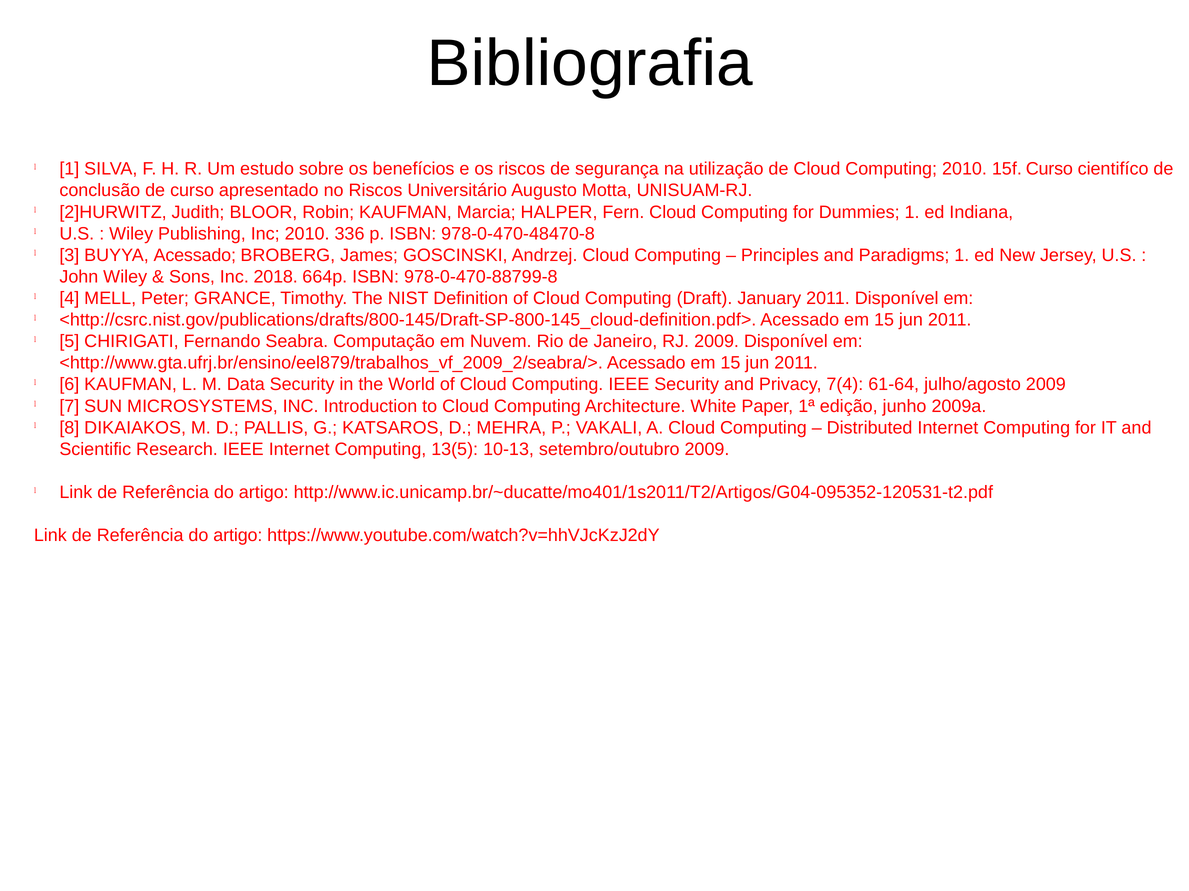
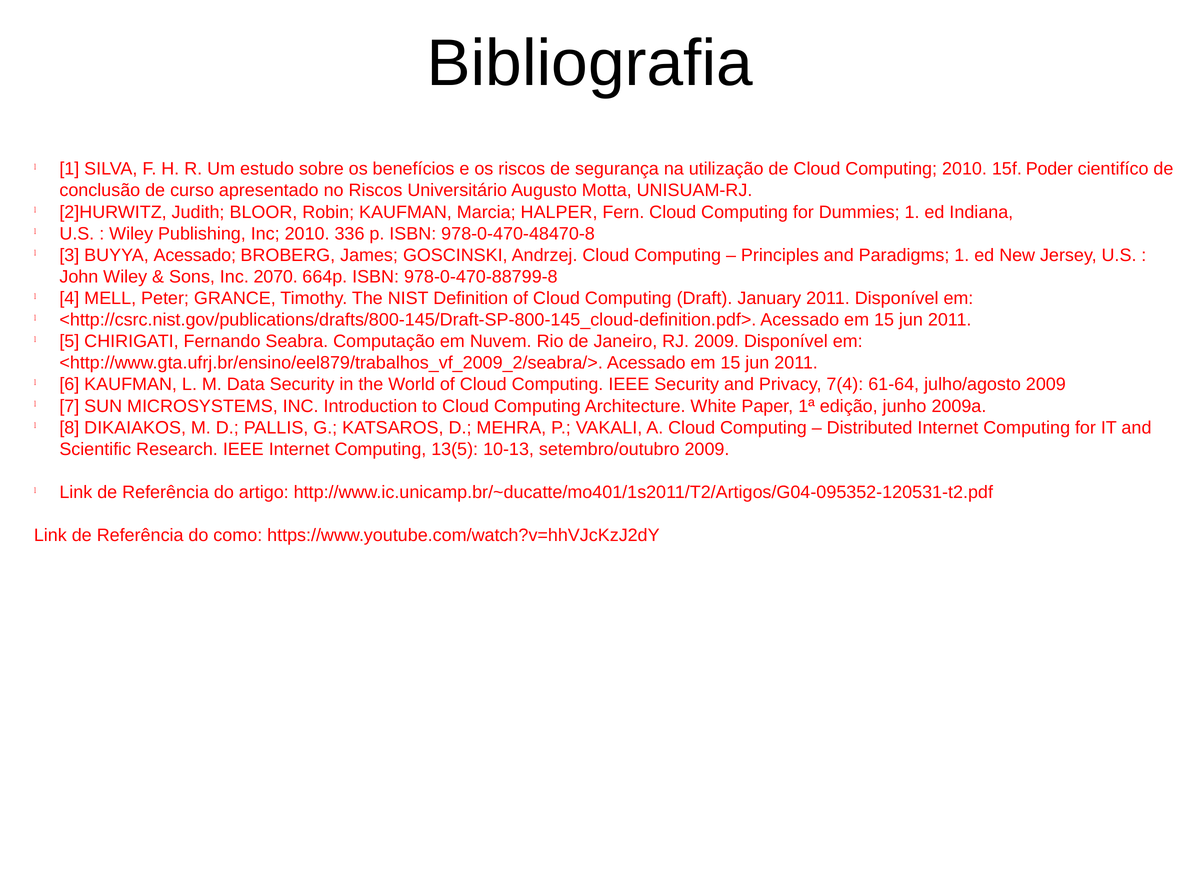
15f Curso: Curso -> Poder (1049, 169)
2018: 2018 -> 2070 (276, 277)
artigo: artigo -> como (238, 536)
